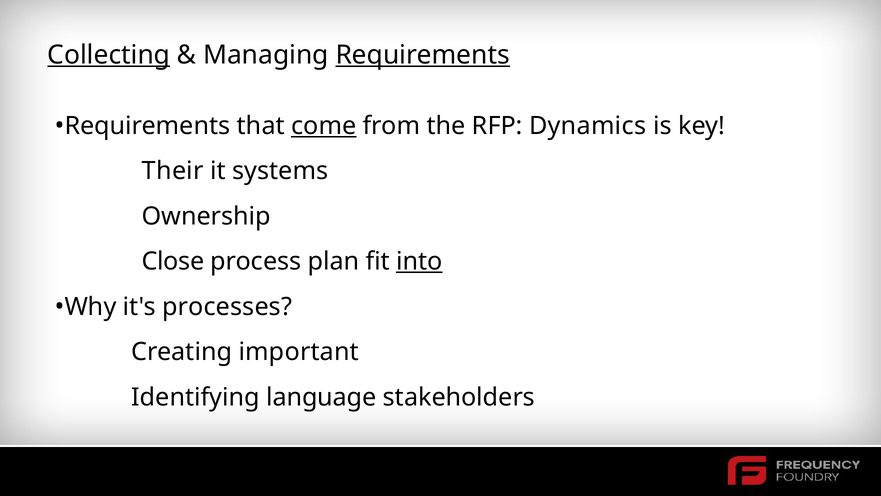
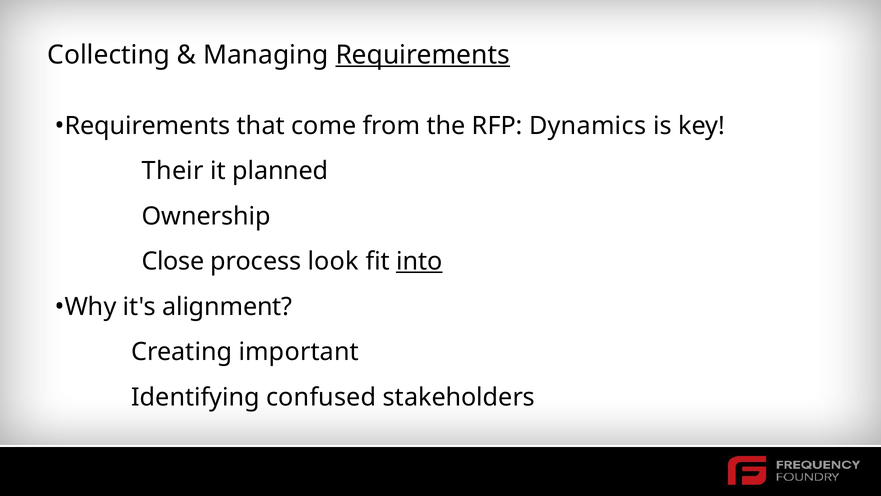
Collecting underline: present -> none (109, 55)
come underline: present -> none (324, 126)
systems: systems -> planned (280, 171)
plan: plan -> look (333, 261)
processes: processes -> alignment (227, 307)
language: language -> confused (321, 397)
